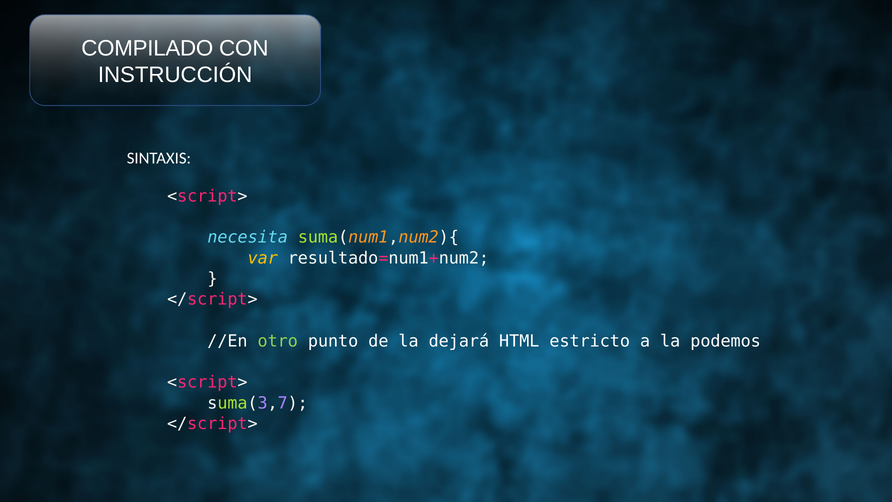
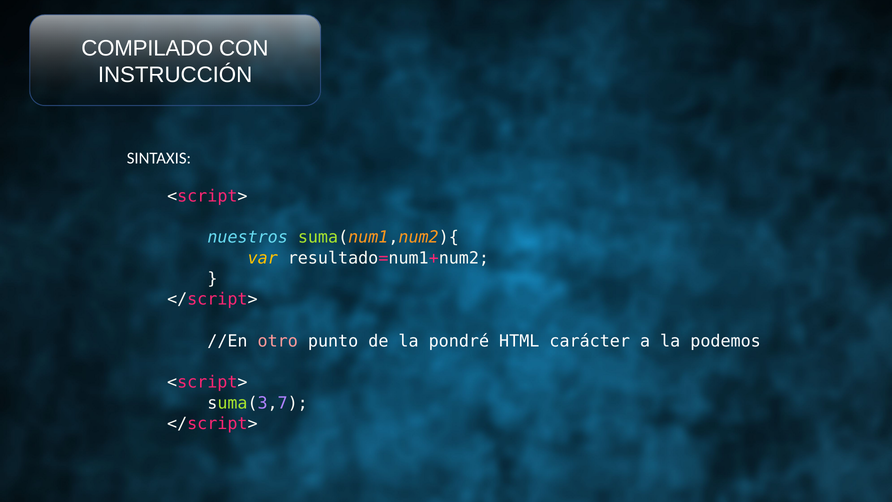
necesita: necesita -> nuestros (248, 237)
otro colour: light green -> pink (278, 341)
dejará: dejará -> pondré (459, 341)
estricto: estricto -> carácter (590, 341)
